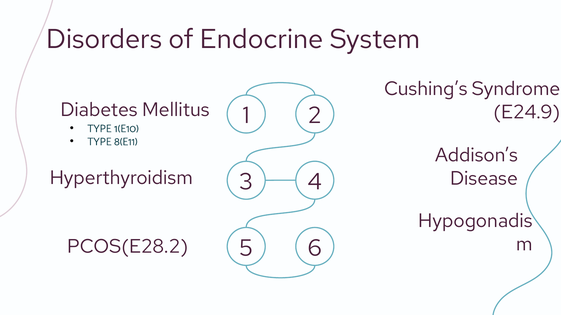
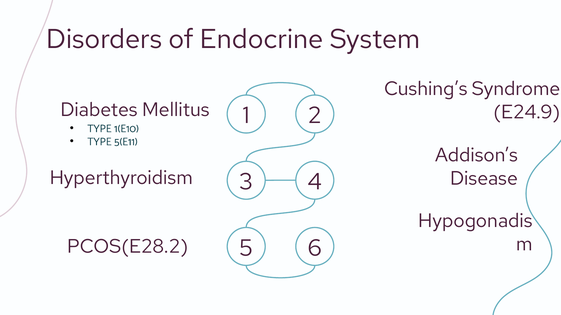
8(E11: 8(E11 -> 5(E11 (126, 142)
